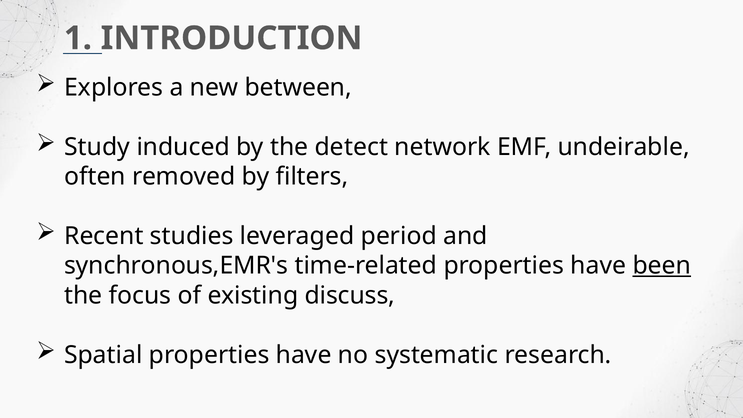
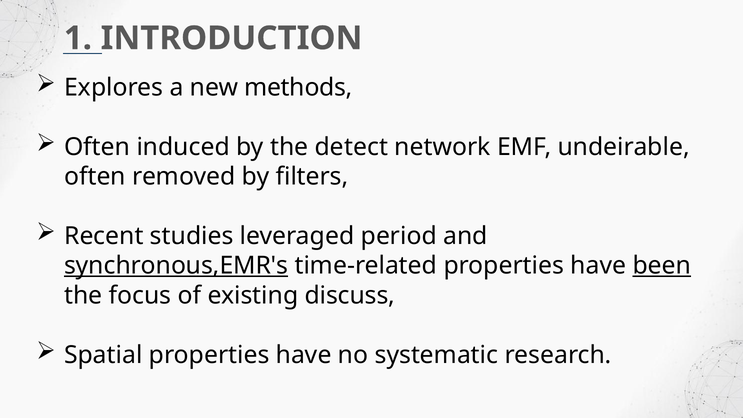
between: between -> methods (298, 87)
Study: Study -> Often (97, 147)
synchronous,EMR's underline: none -> present (176, 266)
